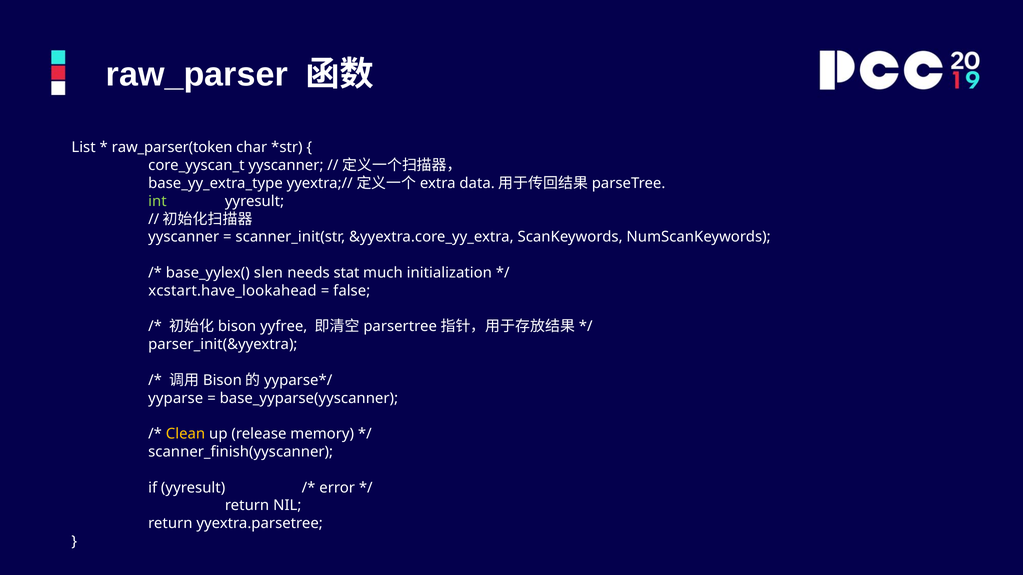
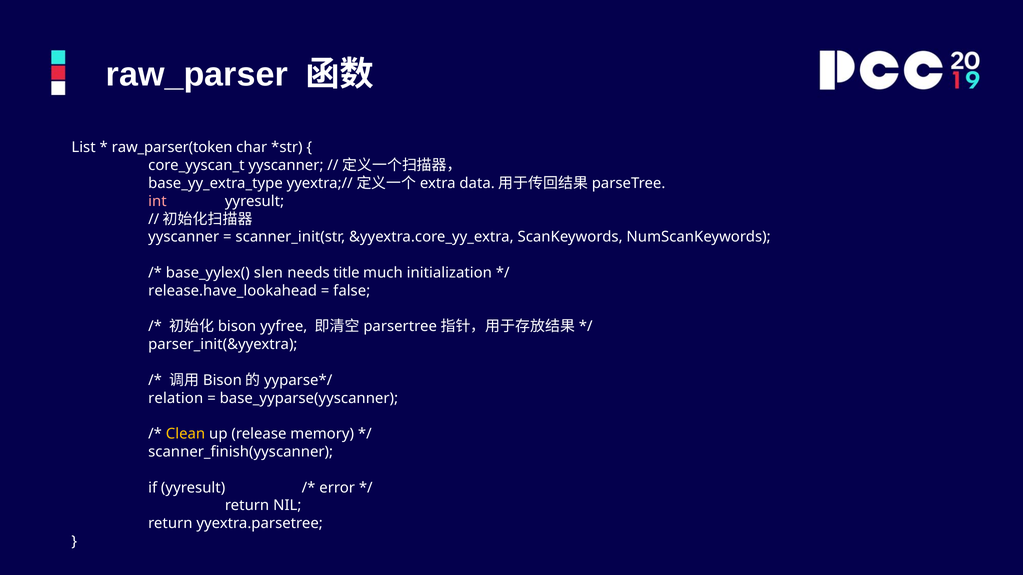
int colour: light green -> pink (157, 201)
stat: stat -> title (346, 273)
xcstart.have_lookahead: xcstart.have_lookahead -> release.have_lookahead (233, 291)
yyparse: yyparse -> relation (176, 398)
